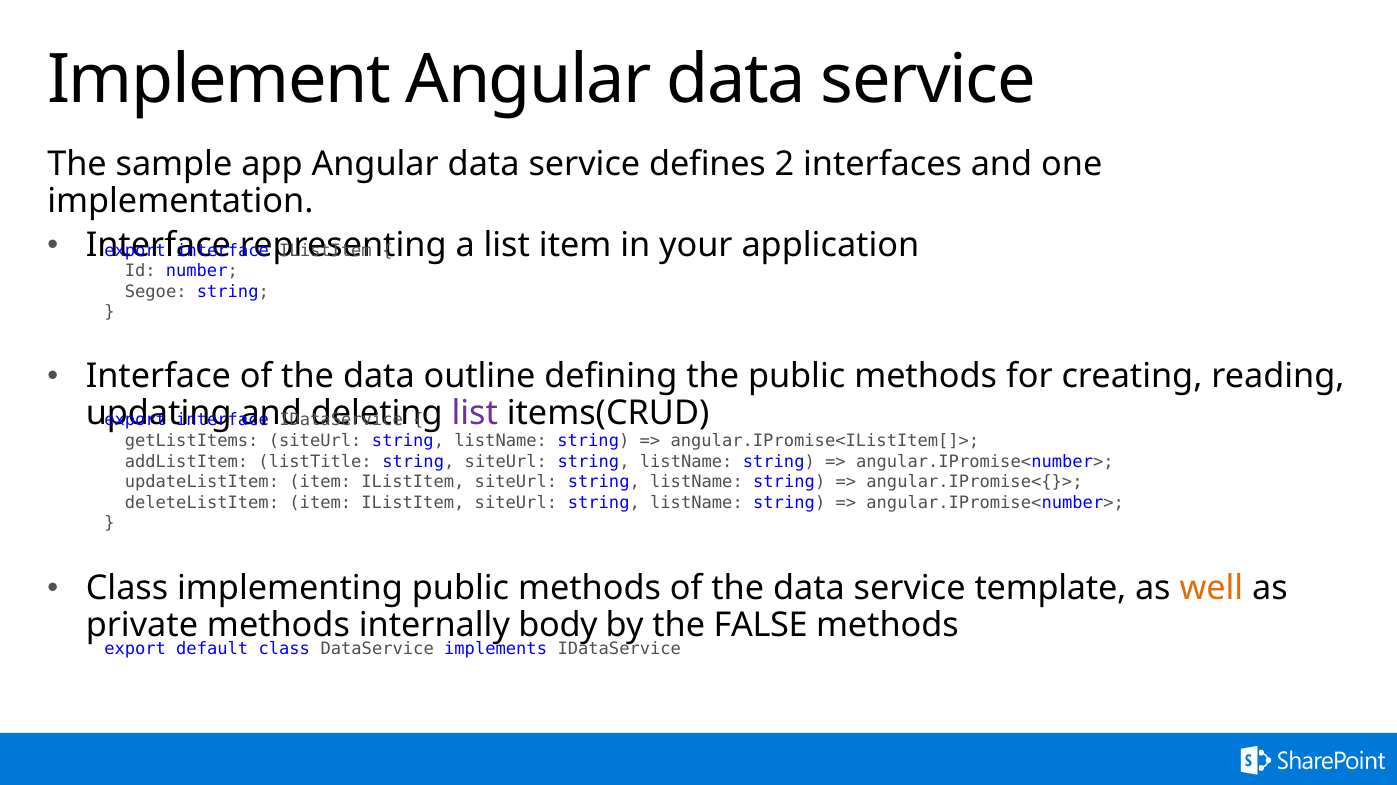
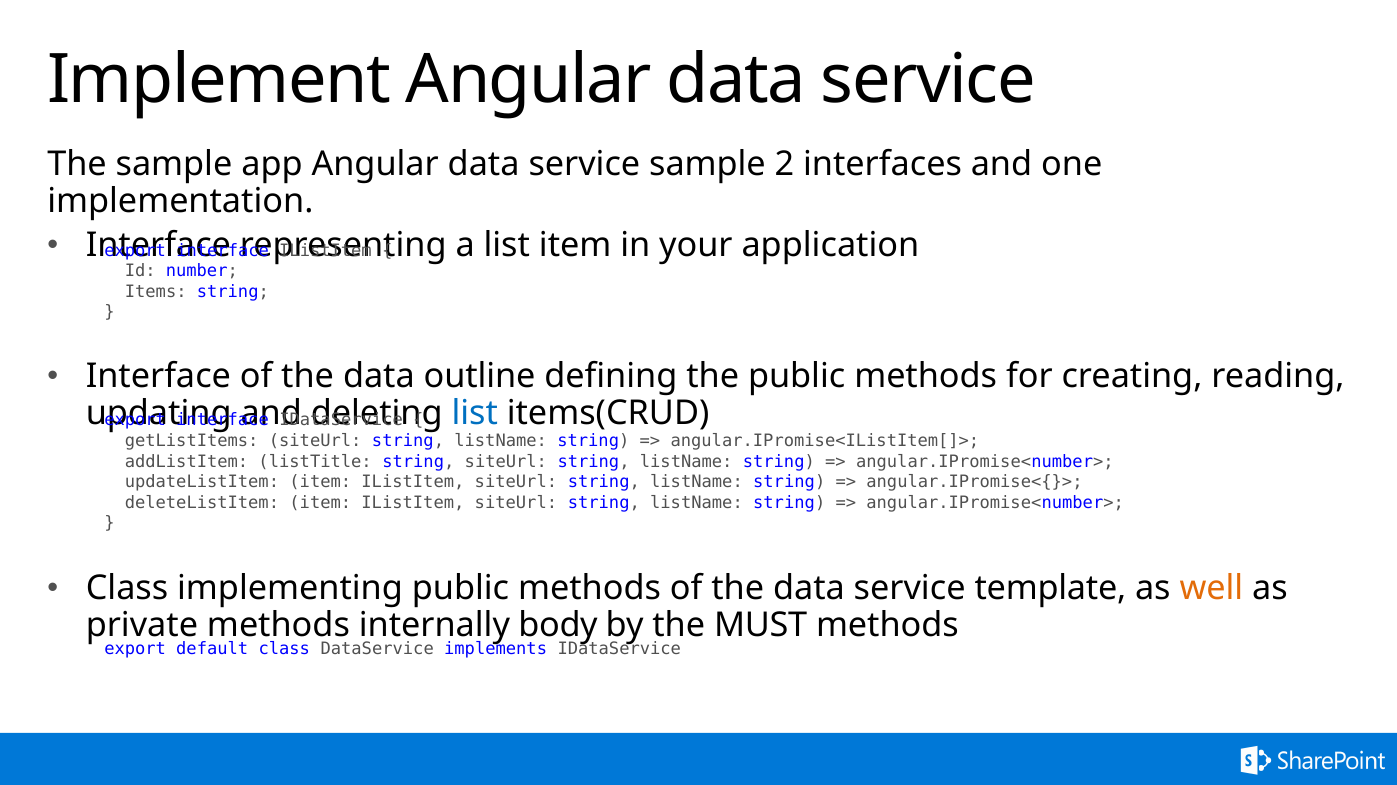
service defines: defines -> sample (707, 165)
Segoe: Segoe -> Items (156, 292)
list colour: purple -> blue (475, 414)
FALSE: FALSE -> MUST (761, 626)
